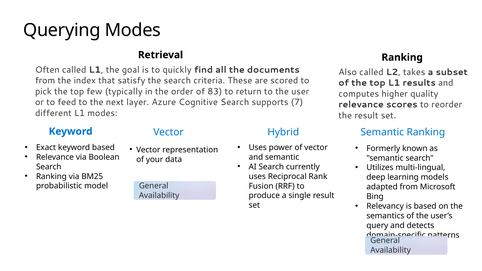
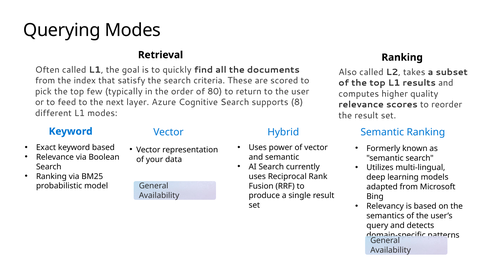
83: 83 -> 80 (215, 92)
7: 7 -> 8 (297, 102)
